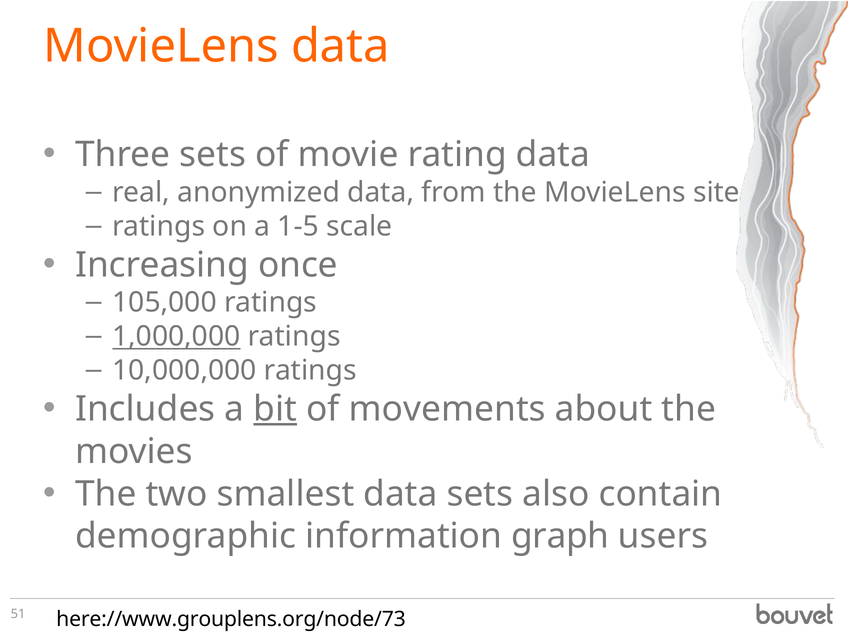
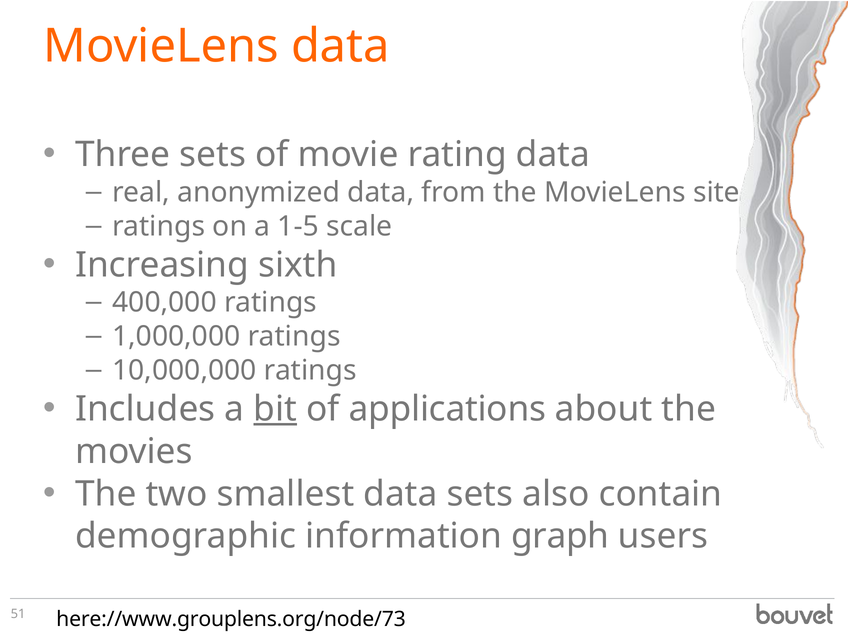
once: once -> sixth (298, 265)
105,000: 105,000 -> 400,000 (165, 303)
1,000,000 underline: present -> none (176, 337)
movements: movements -> applications (447, 409)
